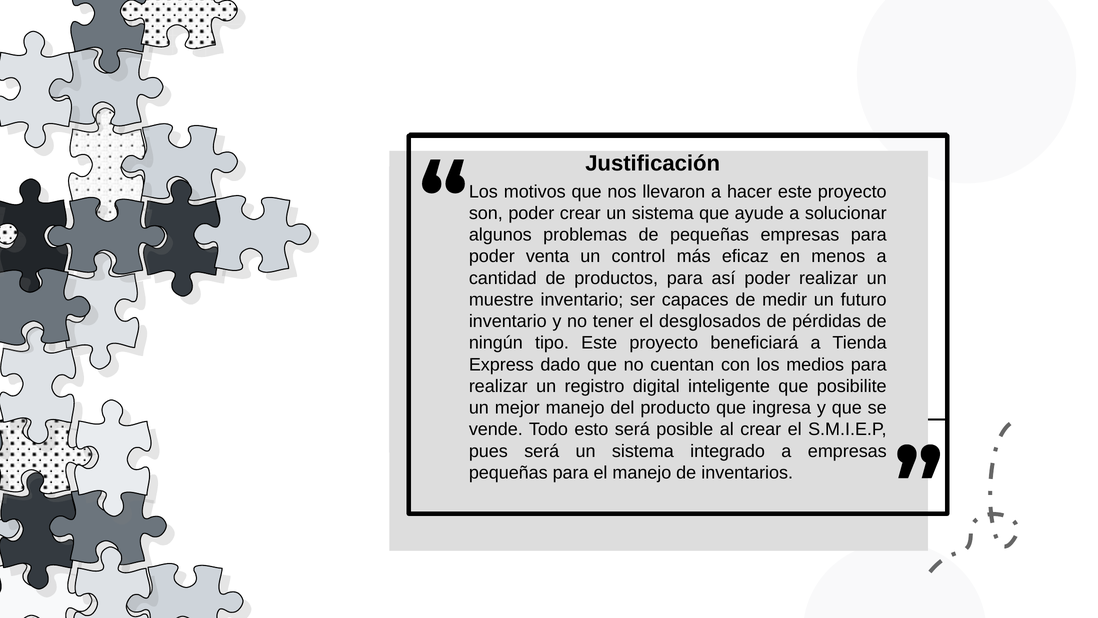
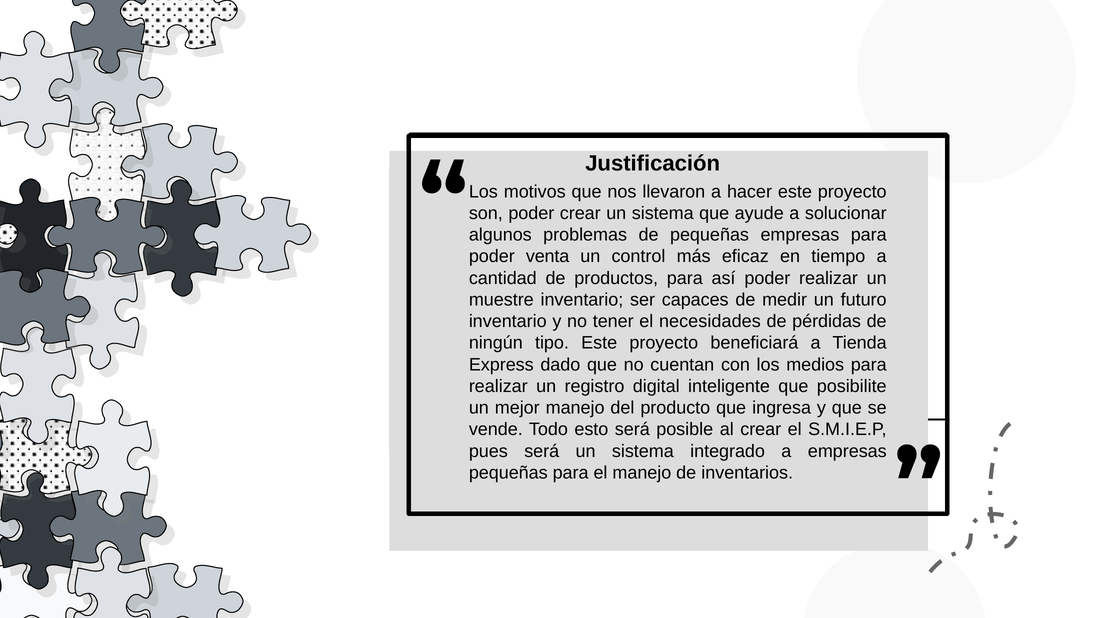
menos: menos -> tiempo (838, 256)
desglosados: desglosados -> necesidades (710, 321)
